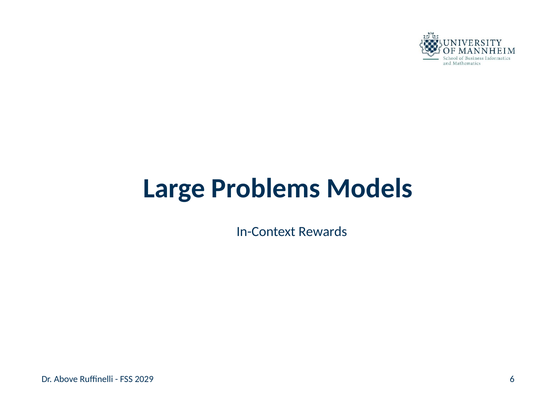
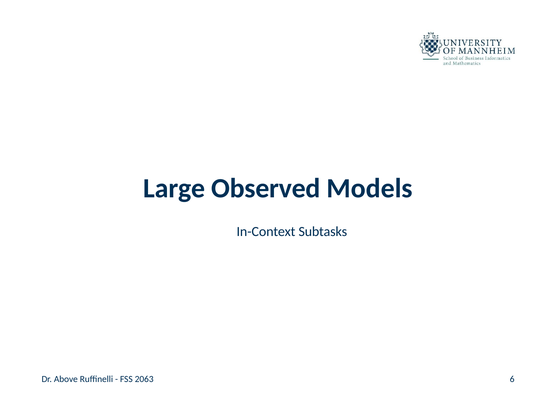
Problems: Problems -> Observed (266, 188)
Rewards: Rewards -> Subtasks (323, 232)
2029: 2029 -> 2063 (144, 379)
